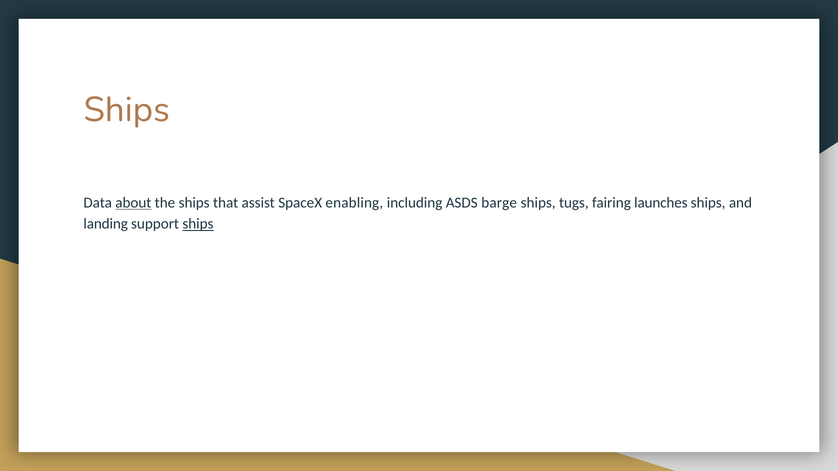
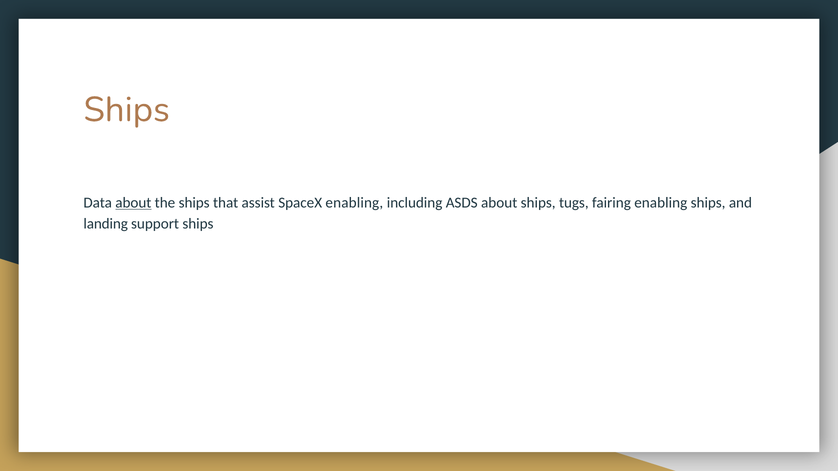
ASDS barge: barge -> about (499, 203)
fairing launches: launches -> enabling (661, 203)
ships underline: present -> none (198, 224)
